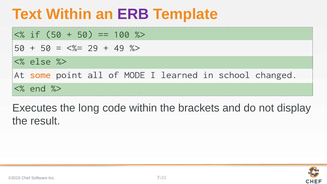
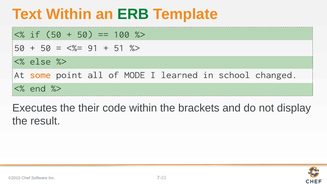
ERB colour: purple -> green (133, 14)
29: 29 -> 91 (93, 48)
49: 49 -> 51 (119, 48)
long: long -> their (89, 108)
